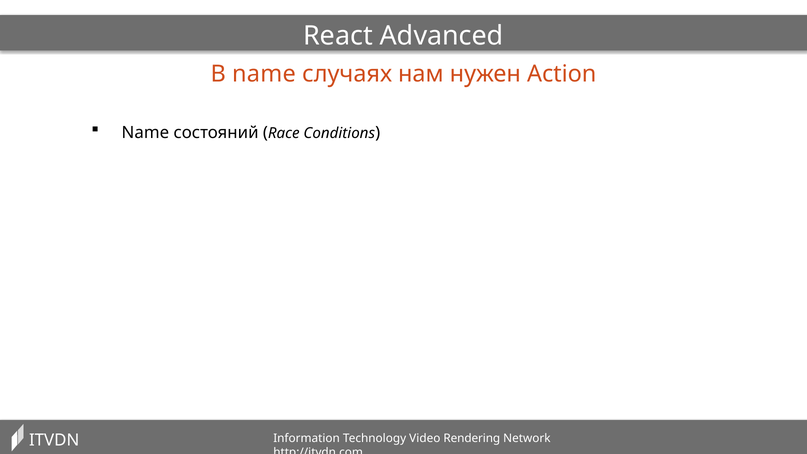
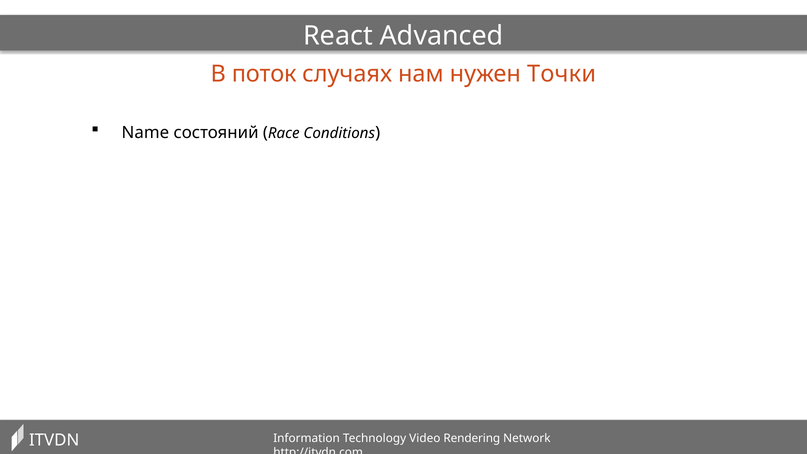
В name: name -> поток (264, 74)
Action: Action -> Точки (562, 74)
